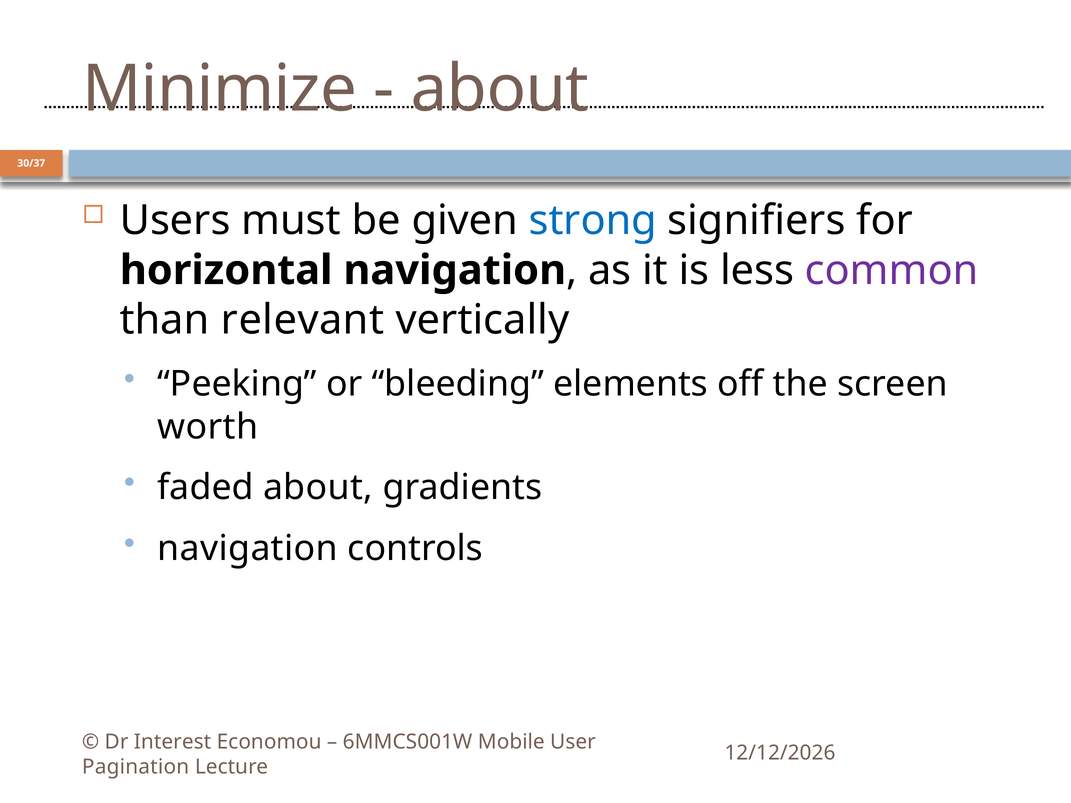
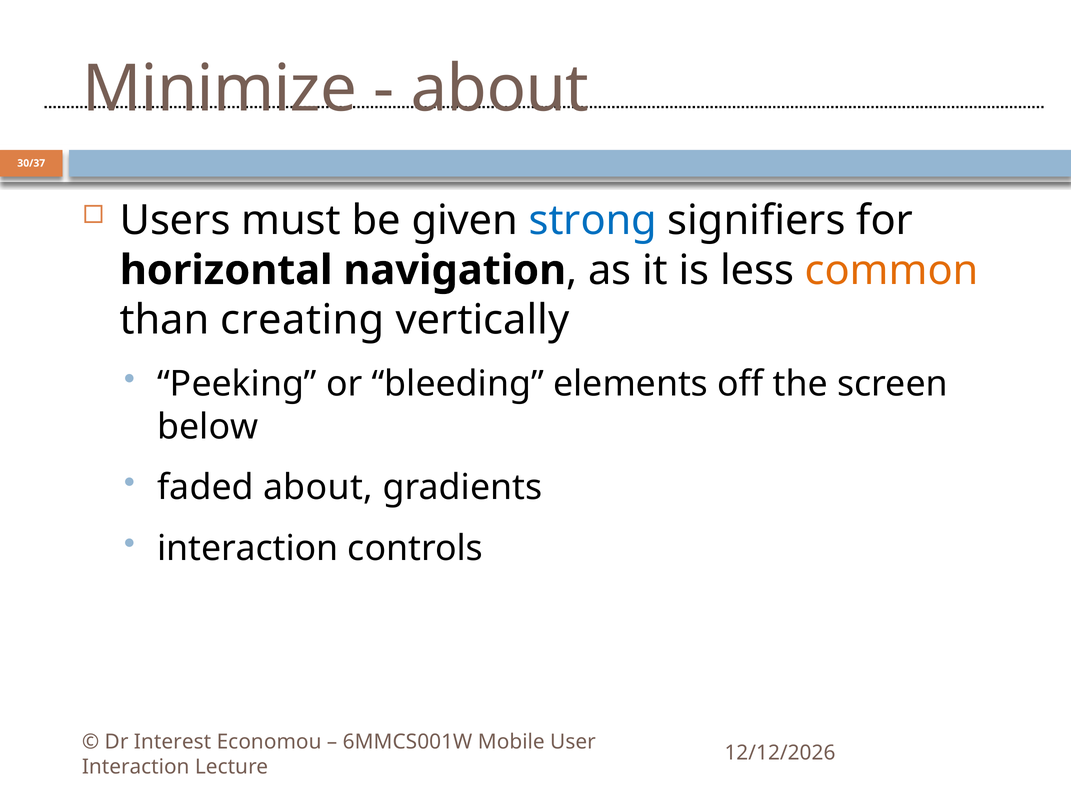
common colour: purple -> orange (892, 270)
relevant: relevant -> creating (302, 320)
worth: worth -> below (208, 427)
navigation: navigation -> interaction (248, 548)
Pagination: Pagination -> Interaction (136, 767)
